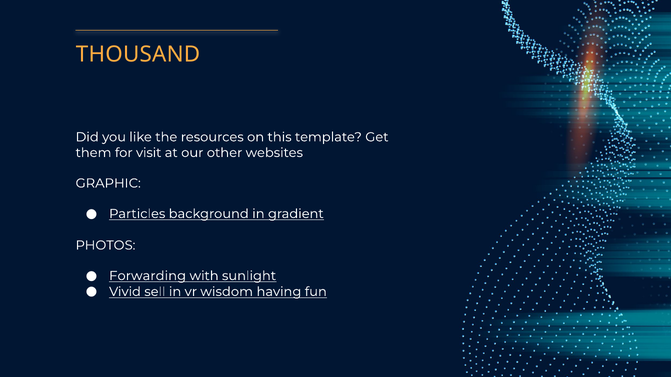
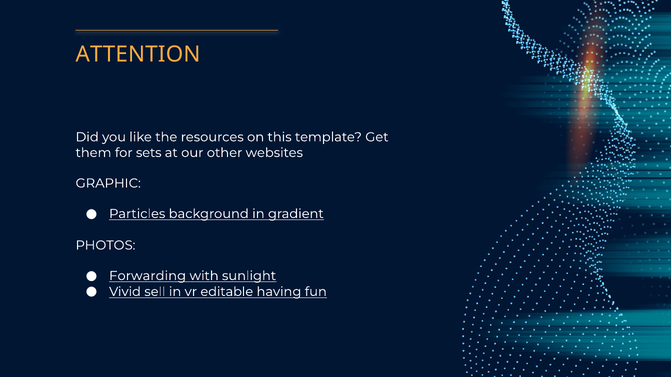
THOUSAND: THOUSAND -> ATTENTION (138, 54)
visit: visit -> sets (149, 153)
wisdom: wisdom -> editable (227, 292)
